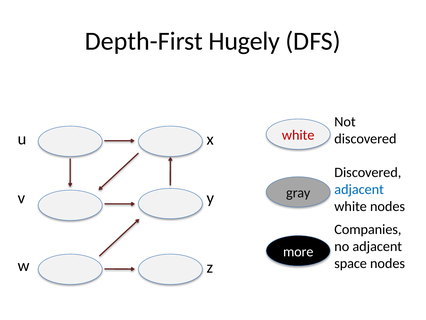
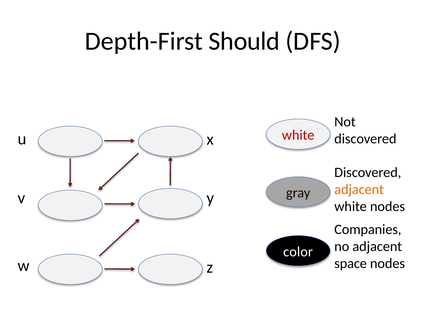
Hugely: Hugely -> Should (244, 41)
adjacent colour: blue -> orange (359, 189)
more: more -> color (298, 251)
